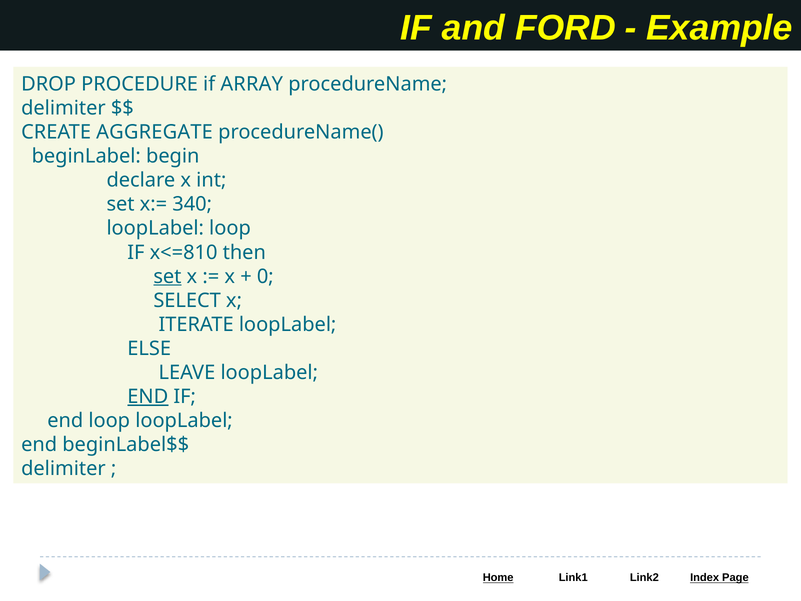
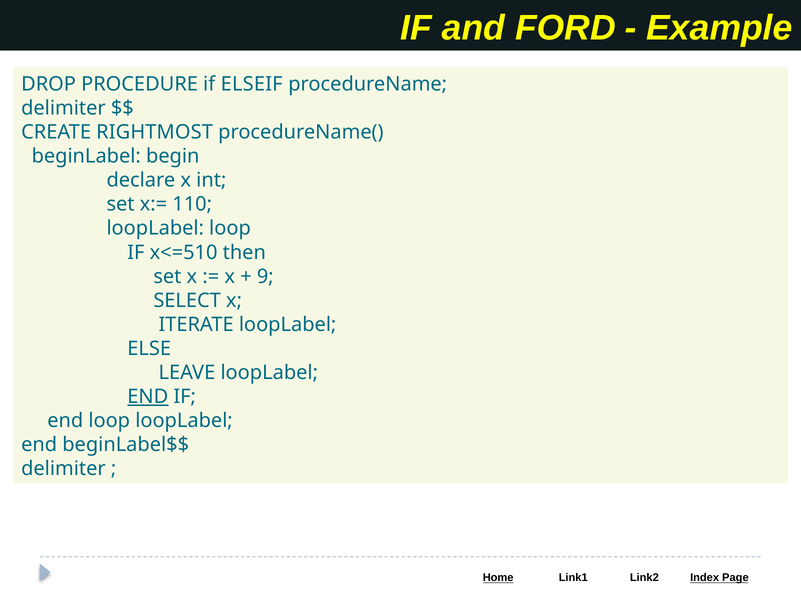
ARRAY: ARRAY -> ELSEIF (252, 84)
AGGREGATE: AGGREGATE -> RIGHTMOST (155, 132)
340: 340 -> 110 (192, 204)
x<=810: x<=810 -> x<=510 (184, 252)
set underline: present -> none (167, 276)
0: 0 -> 9 (265, 276)
